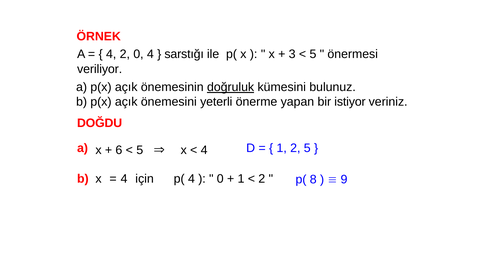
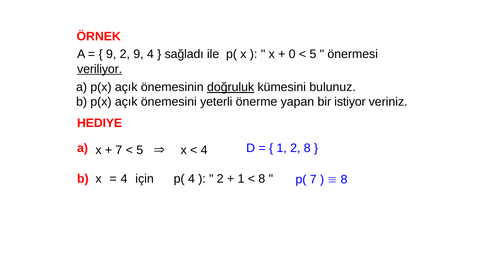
4: 4 -> 9 (111, 54)
2 0: 0 -> 9 (138, 54)
sarstığı: sarstığı -> sağladı (184, 54)
3: 3 -> 0 (292, 54)
veriliyor underline: none -> present (100, 69)
DOĞDU: DOĞDU -> HEDIYE (100, 123)
6: 6 -> 7 (119, 150)
2 5: 5 -> 8 (307, 148)
0: 0 -> 2 (220, 179)
2: 2 -> 8 (262, 179)
p( 8: 8 -> 7 (313, 180)
9: 9 -> 8 (344, 180)
